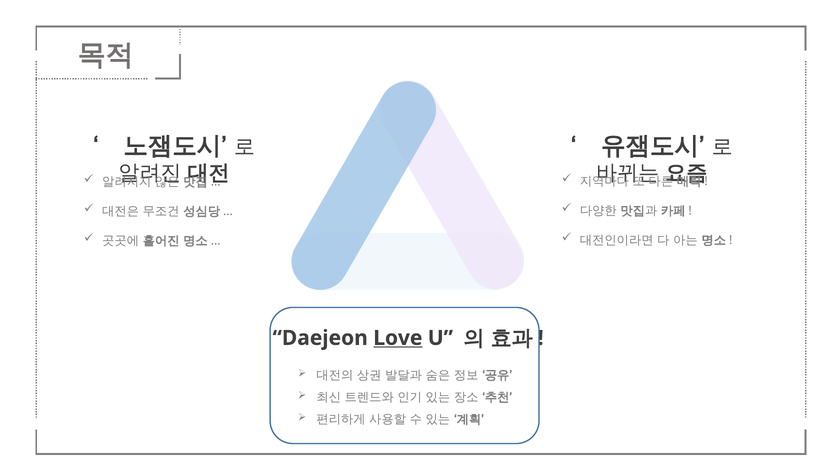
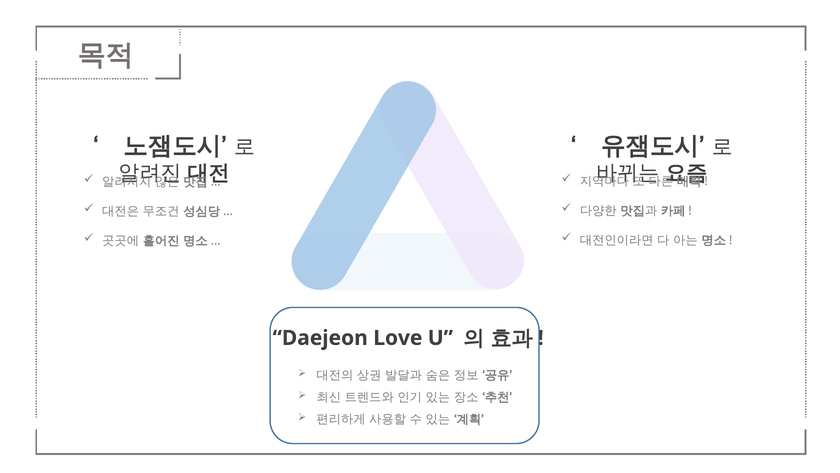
Love underline: present -> none (398, 338)
